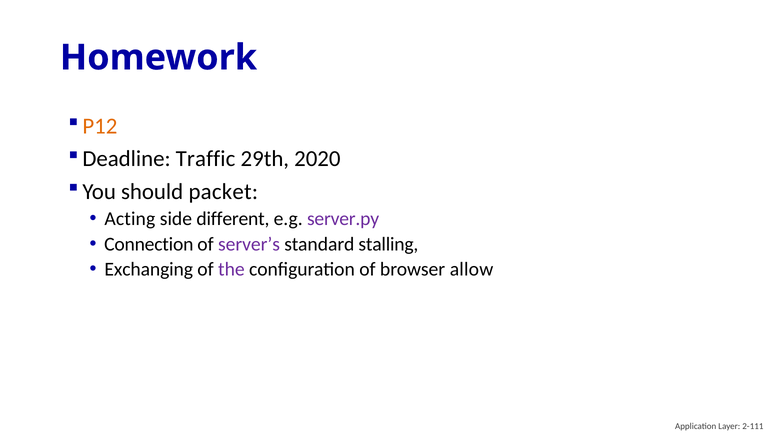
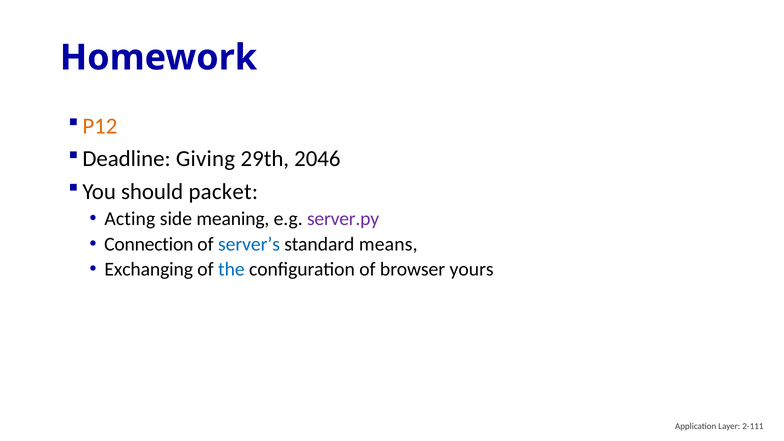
Traffic: Traffic -> Giving (205, 159)
2020: 2020 -> 2046 (317, 159)
different: different -> meaning (233, 219)
server’s colour: purple -> blue (249, 244)
stalling: stalling -> means (388, 244)
the colour: purple -> blue (231, 269)
allow: allow -> yours (472, 269)
